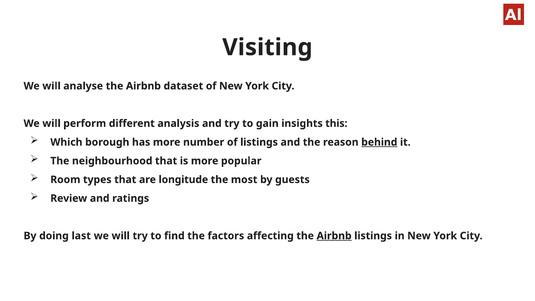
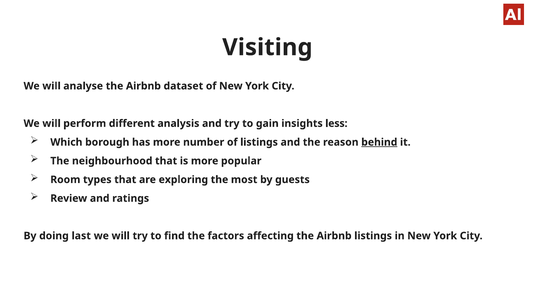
this: this -> less (336, 123)
longitude: longitude -> exploring (183, 180)
Airbnb underline: present -> none (334, 236)
